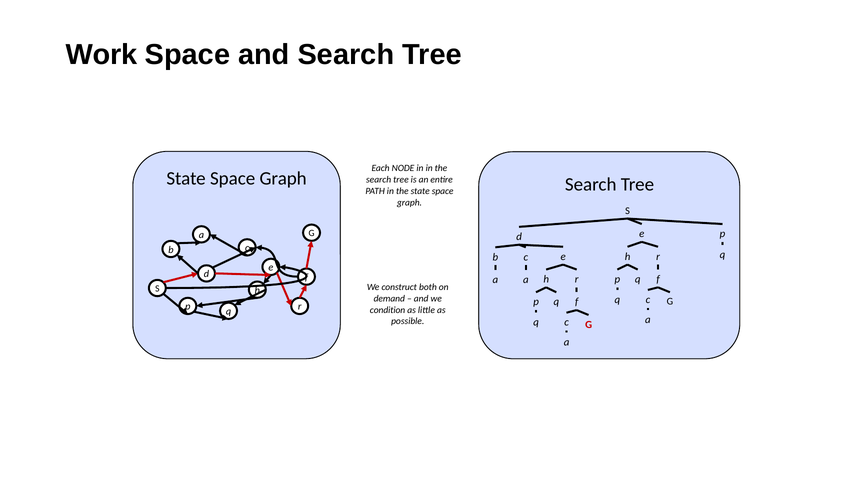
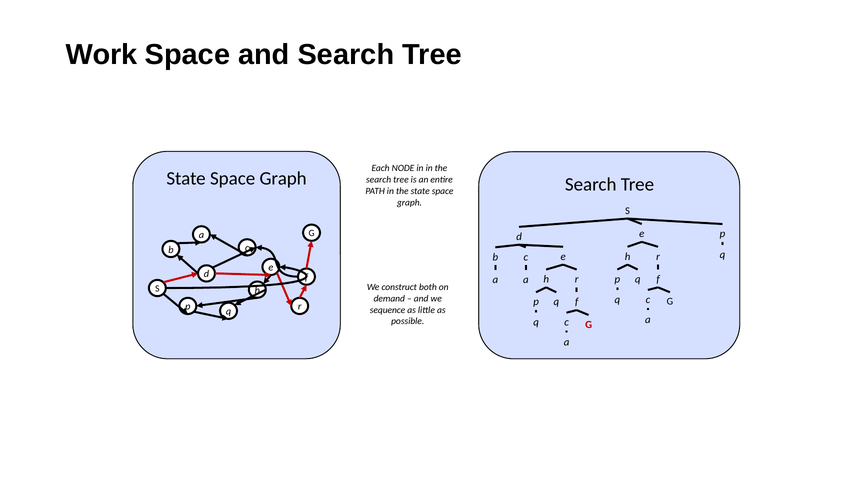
condition: condition -> sequence (388, 310)
